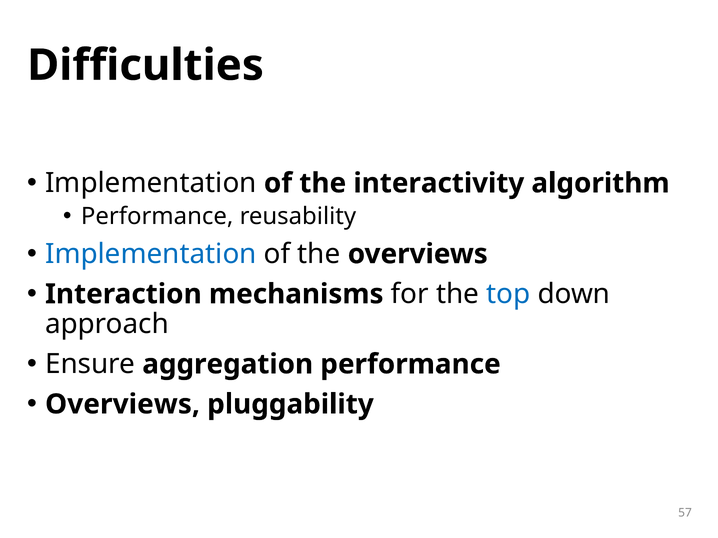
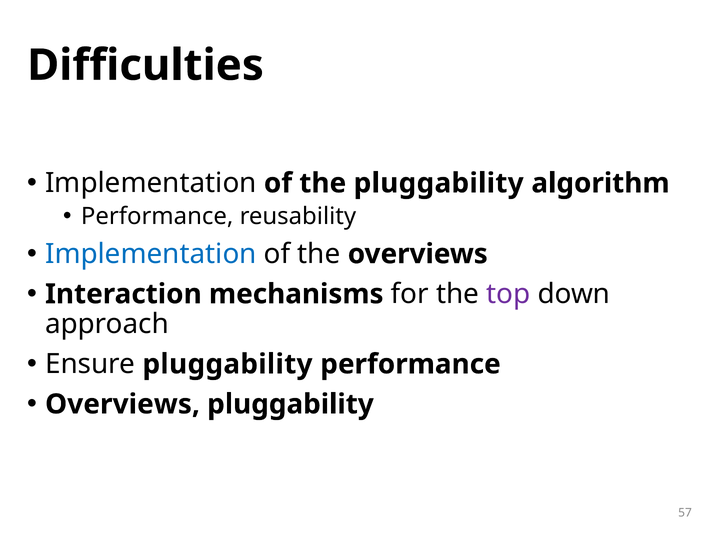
the interactivity: interactivity -> pluggability (439, 183)
top colour: blue -> purple (508, 294)
Ensure aggregation: aggregation -> pluggability (228, 365)
